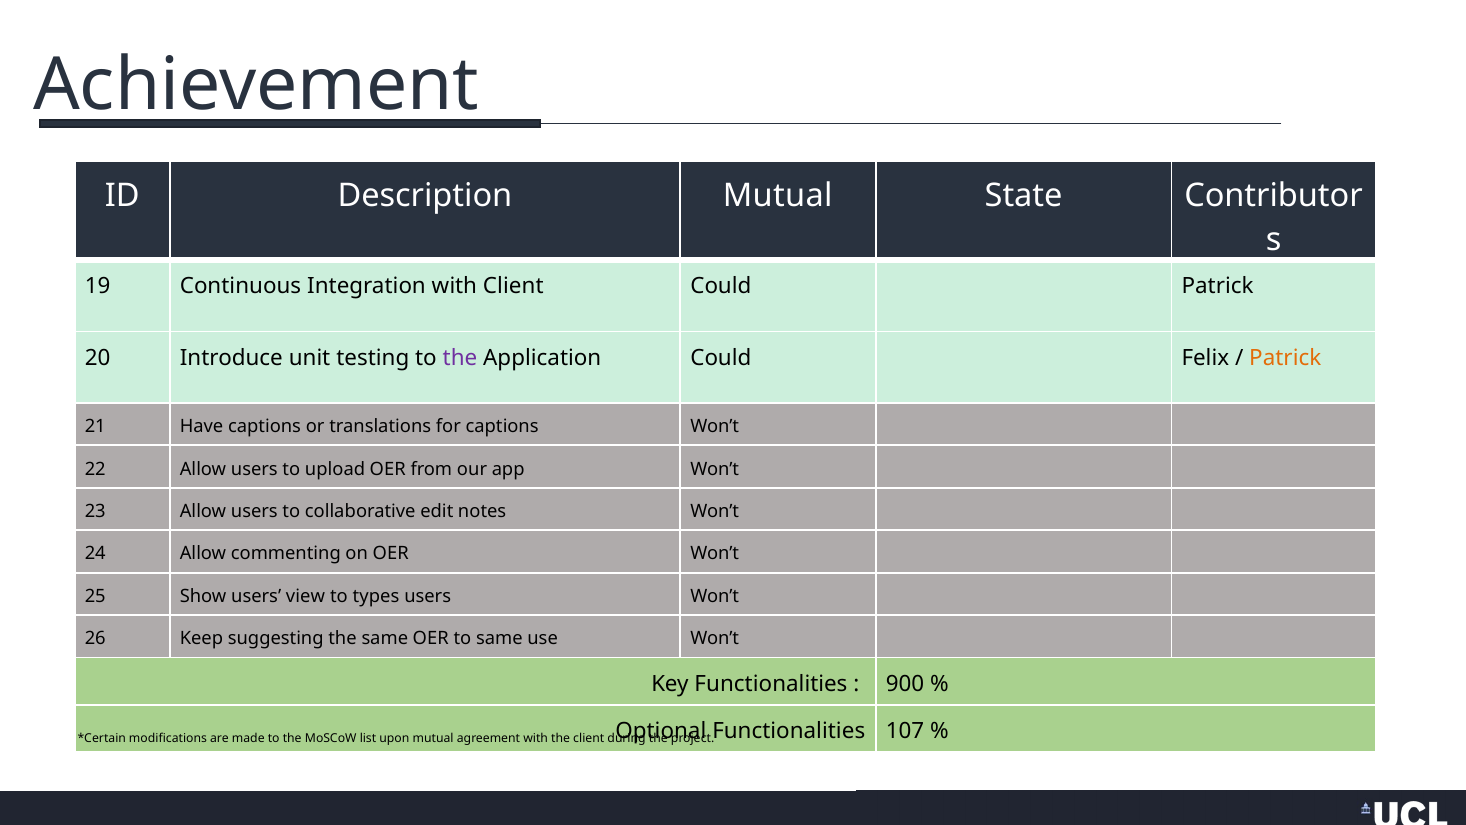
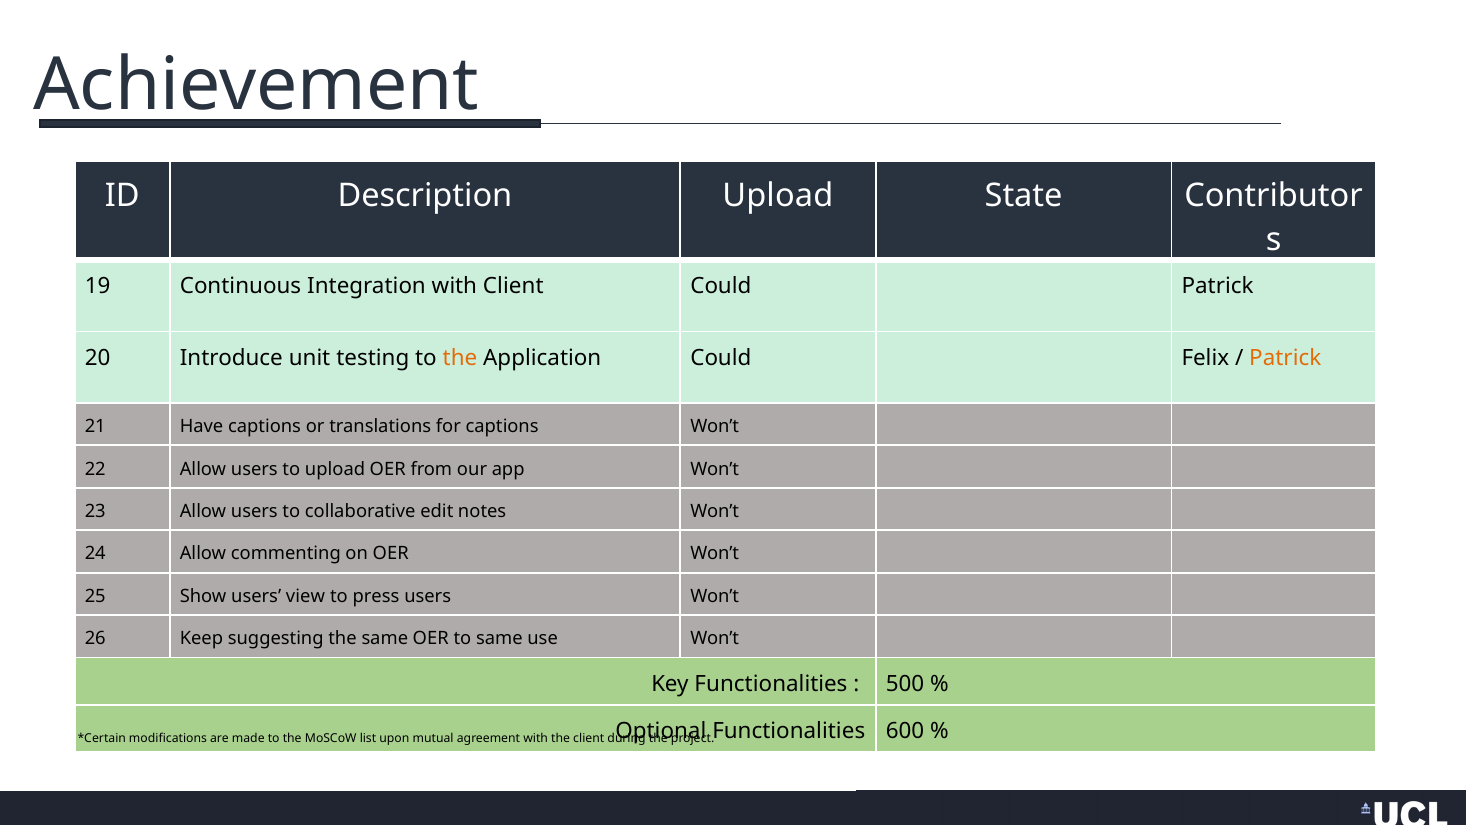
Description Mutual: Mutual -> Upload (778, 195)
the colour: purple -> orange (460, 358)
types: types -> press (376, 596)
900: 900 -> 500 (905, 684)
107: 107 -> 600 (905, 731)
